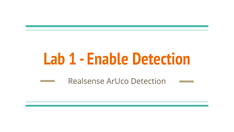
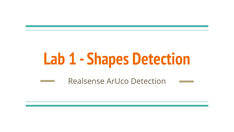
Enable: Enable -> Shapes (108, 59)
